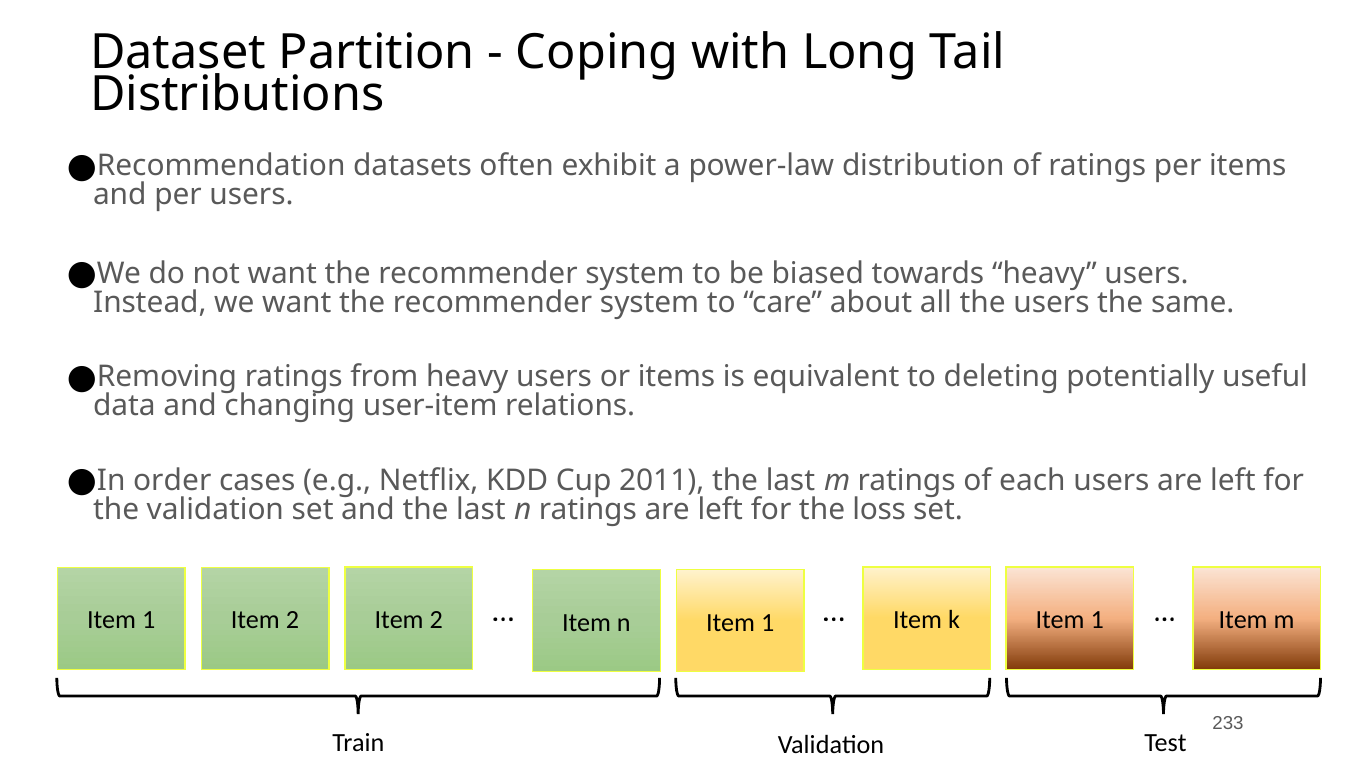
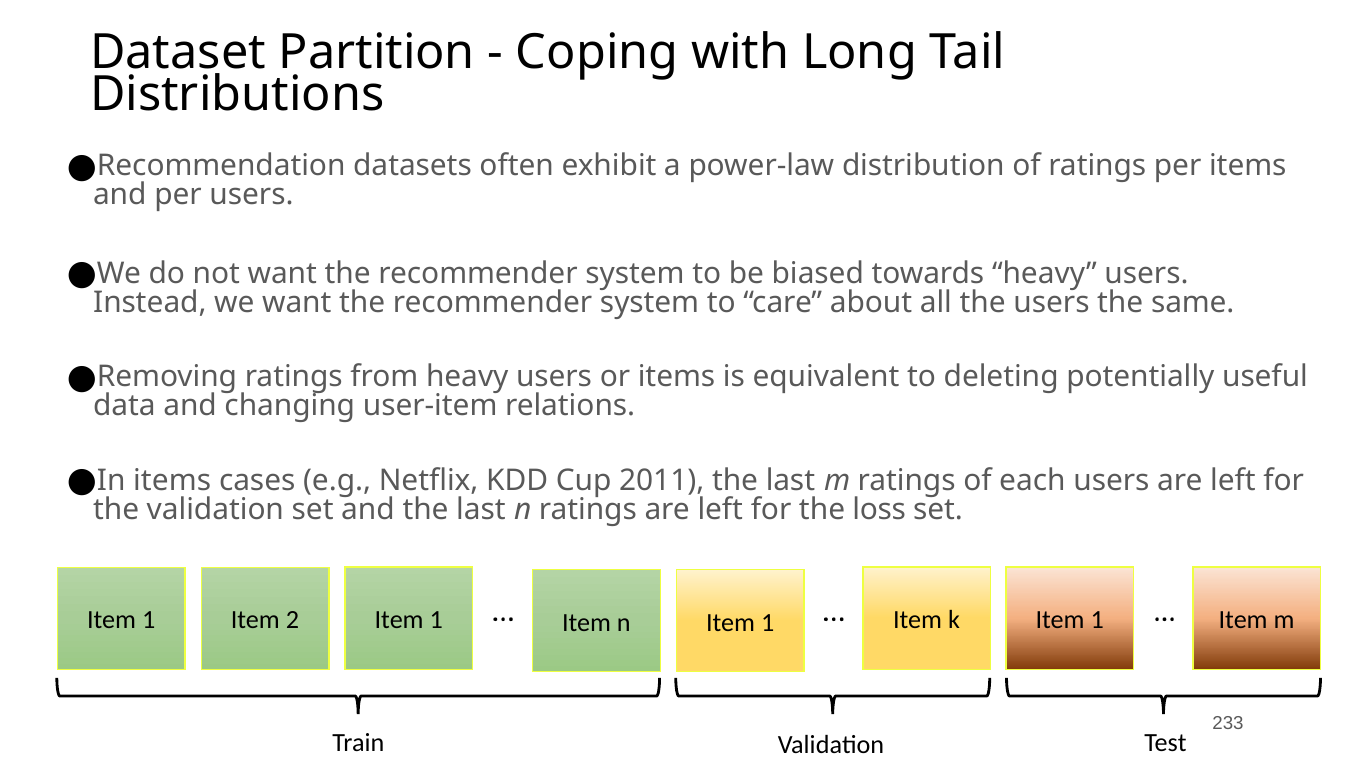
In order: order -> items (172, 481)
2 Item 2: 2 -> 1 (436, 620)
